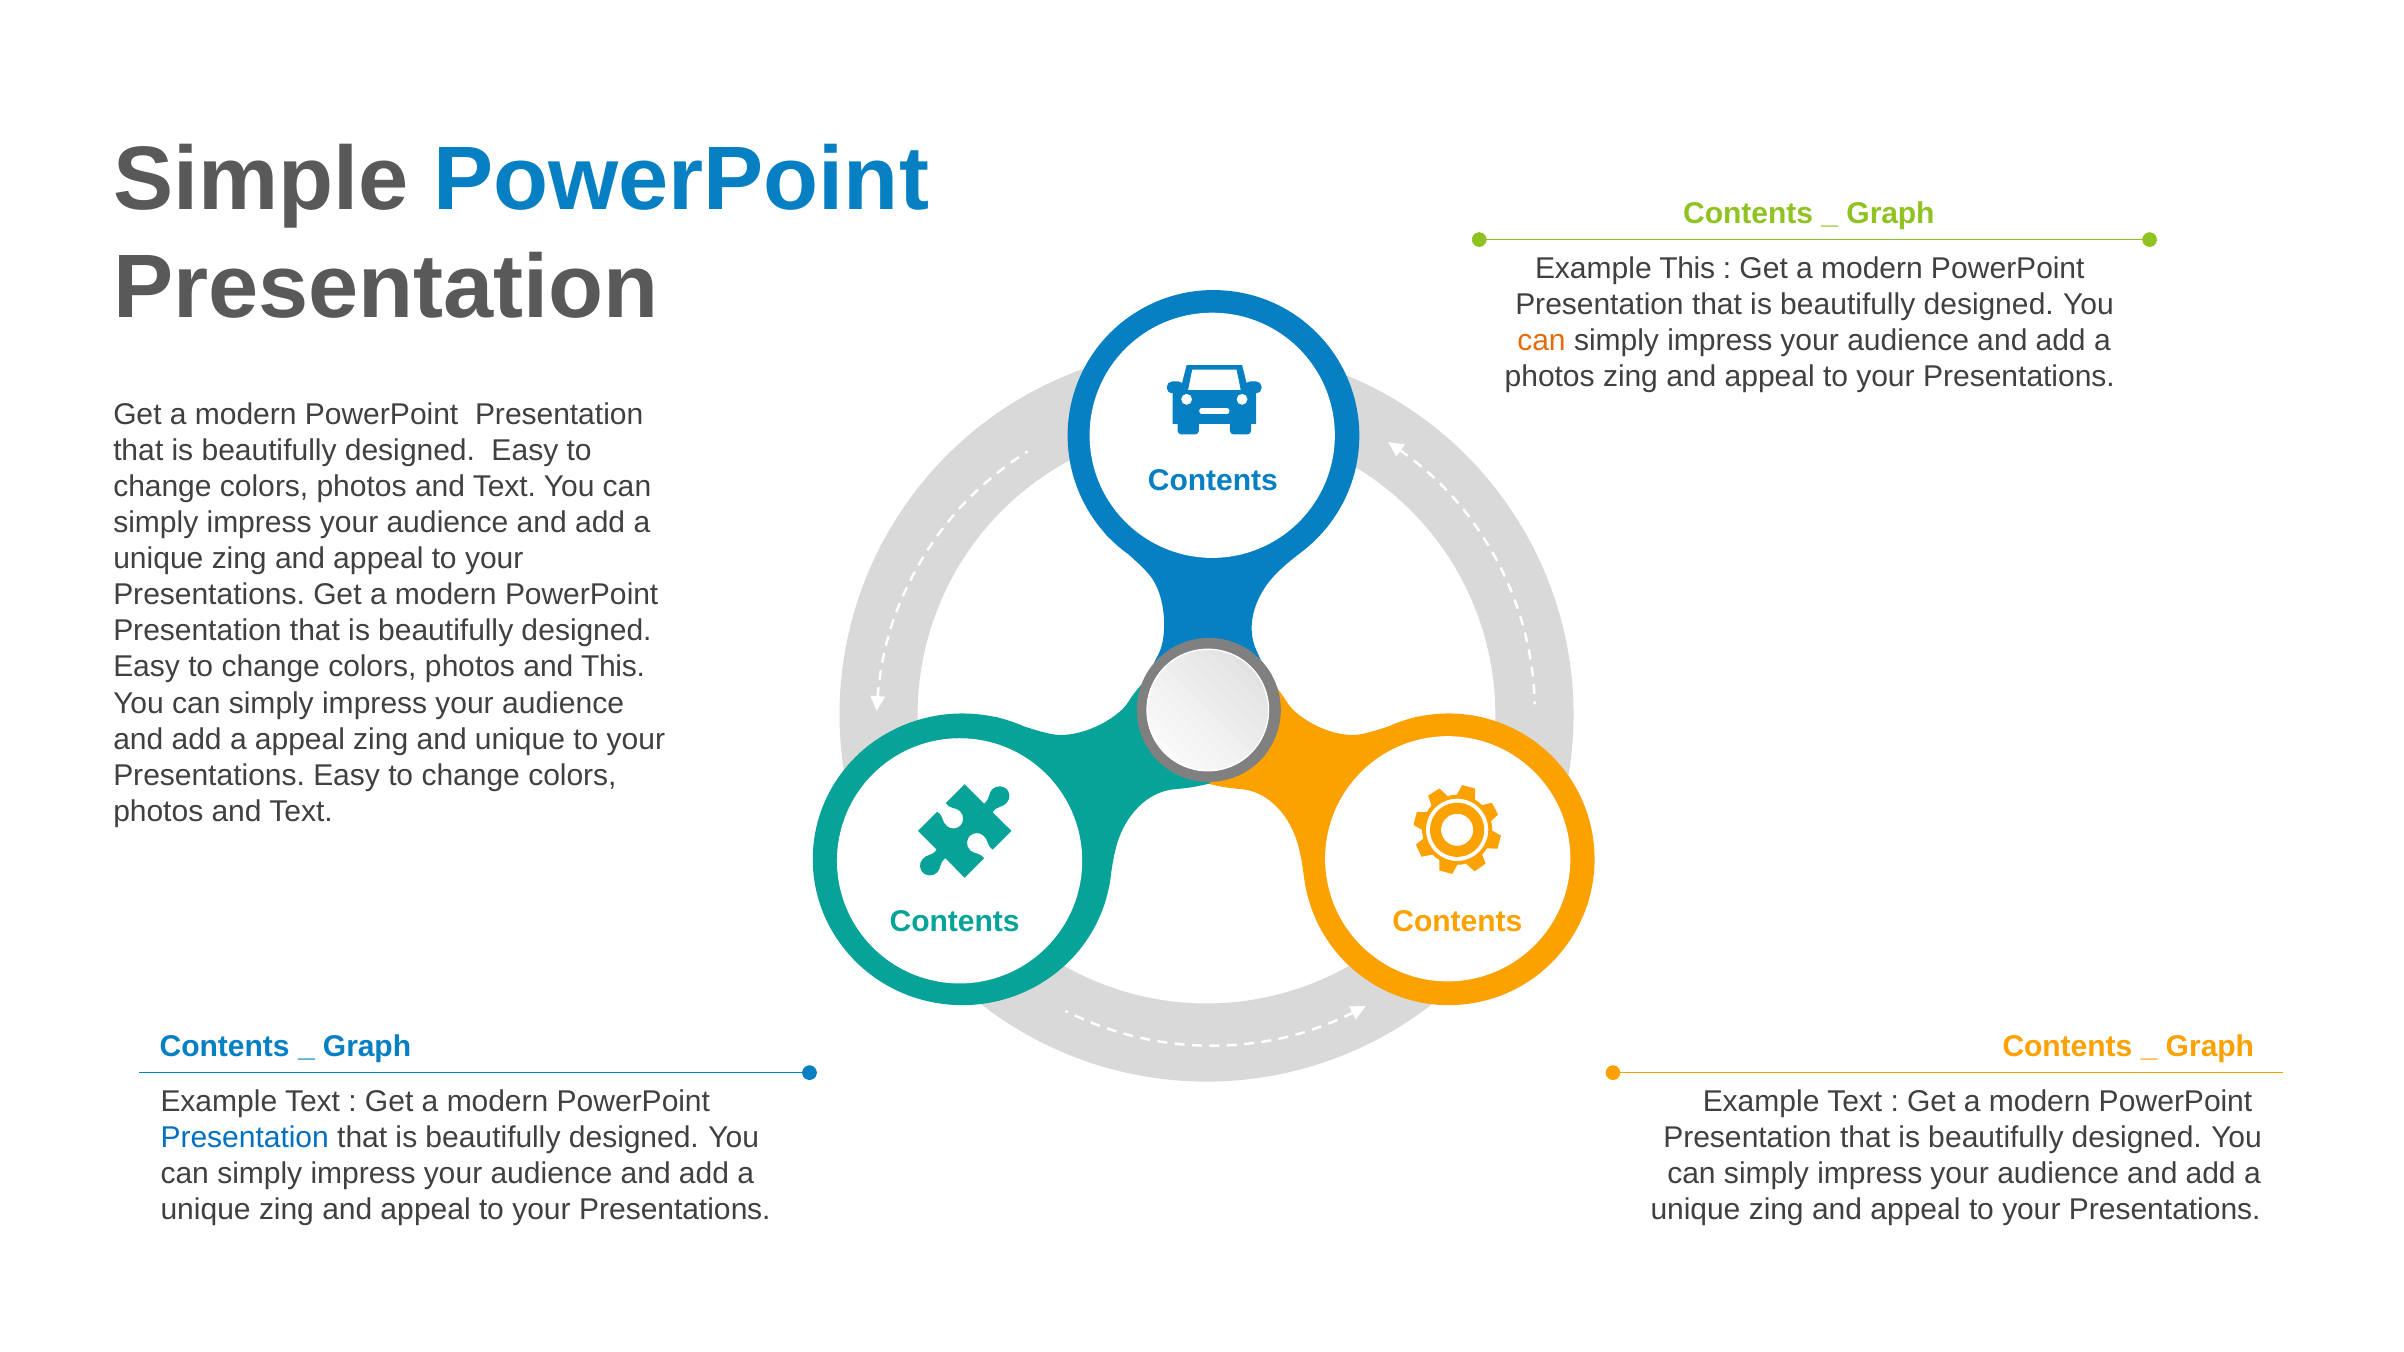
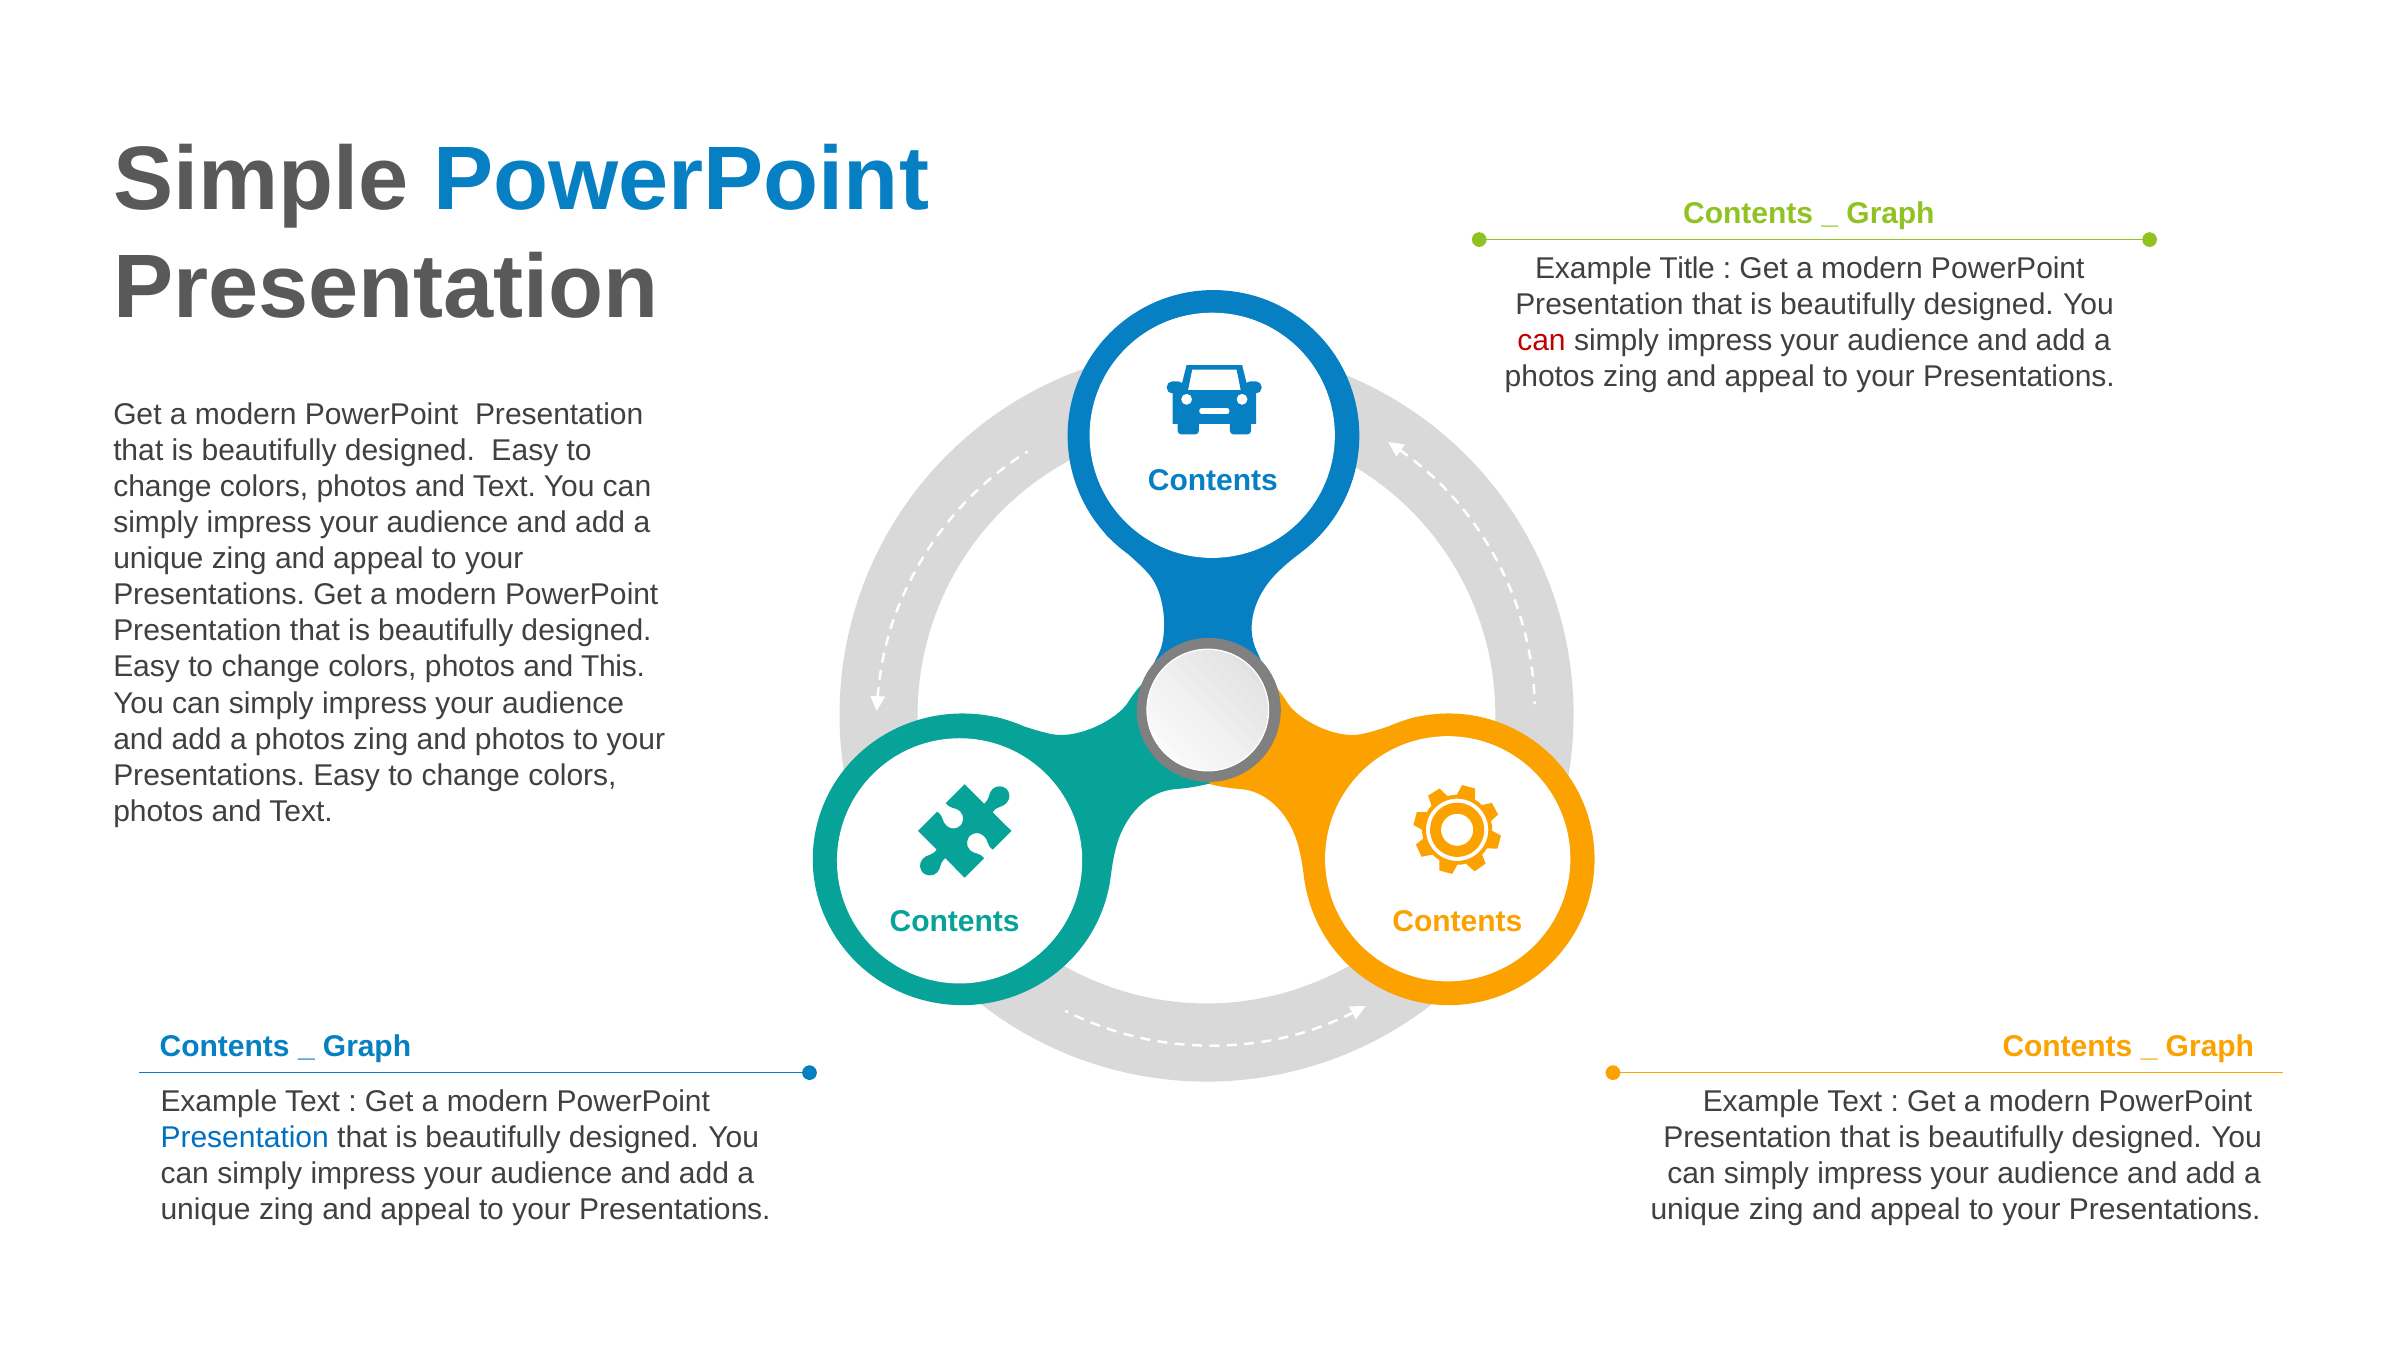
Example This: This -> Title (1687, 269)
can colour: orange -> red (1541, 341)
appeal: appeal -> photos (300, 739)
and unique: unique -> photos (520, 739)
